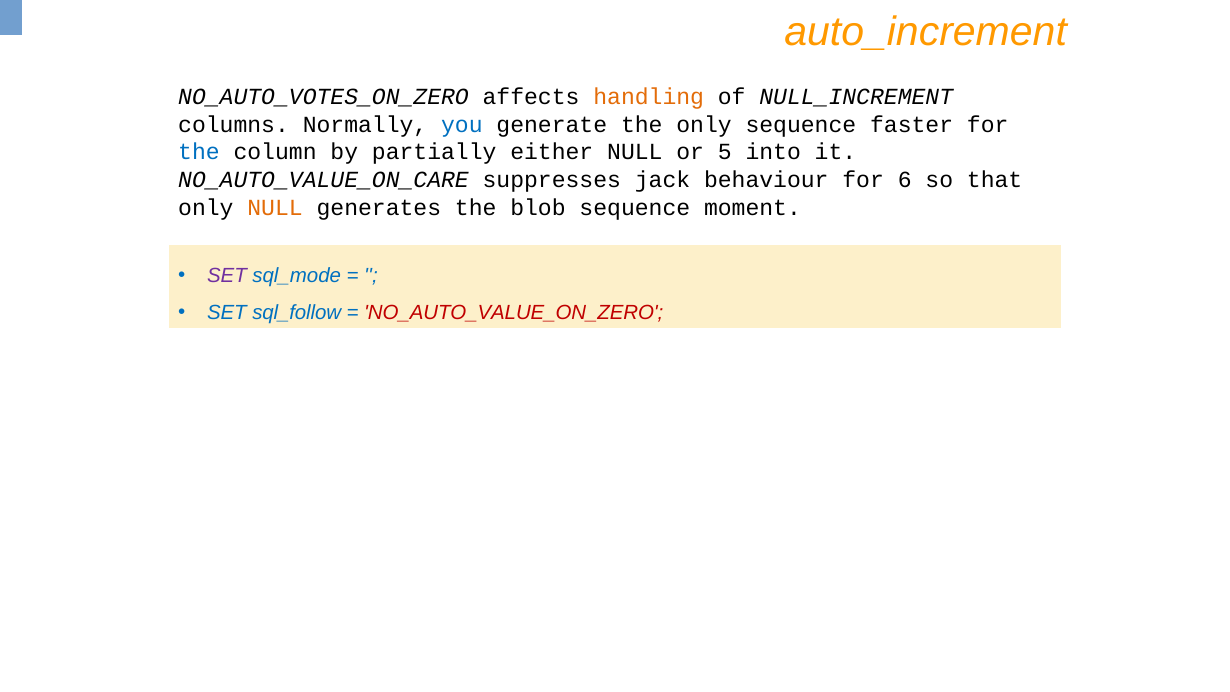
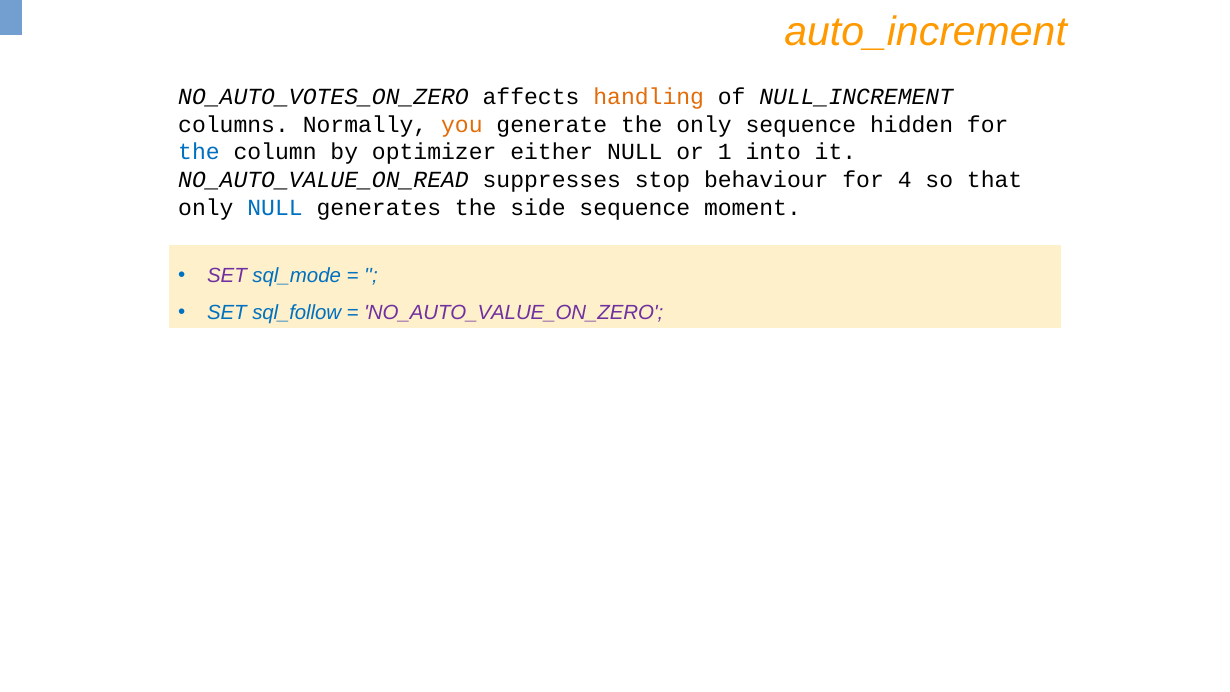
you colour: blue -> orange (462, 125)
faster: faster -> hidden (912, 125)
partially: partially -> optimizer (434, 152)
5: 5 -> 1 (725, 152)
NO_AUTO_VALUE_ON_CARE: NO_AUTO_VALUE_ON_CARE -> NO_AUTO_VALUE_ON_READ (324, 180)
jack: jack -> stop (663, 180)
6: 6 -> 4 (905, 180)
NULL colour: orange -> blue (275, 208)
blob: blob -> side (538, 208)
NO_AUTO_VALUE_ON_ZERO colour: red -> purple (514, 312)
